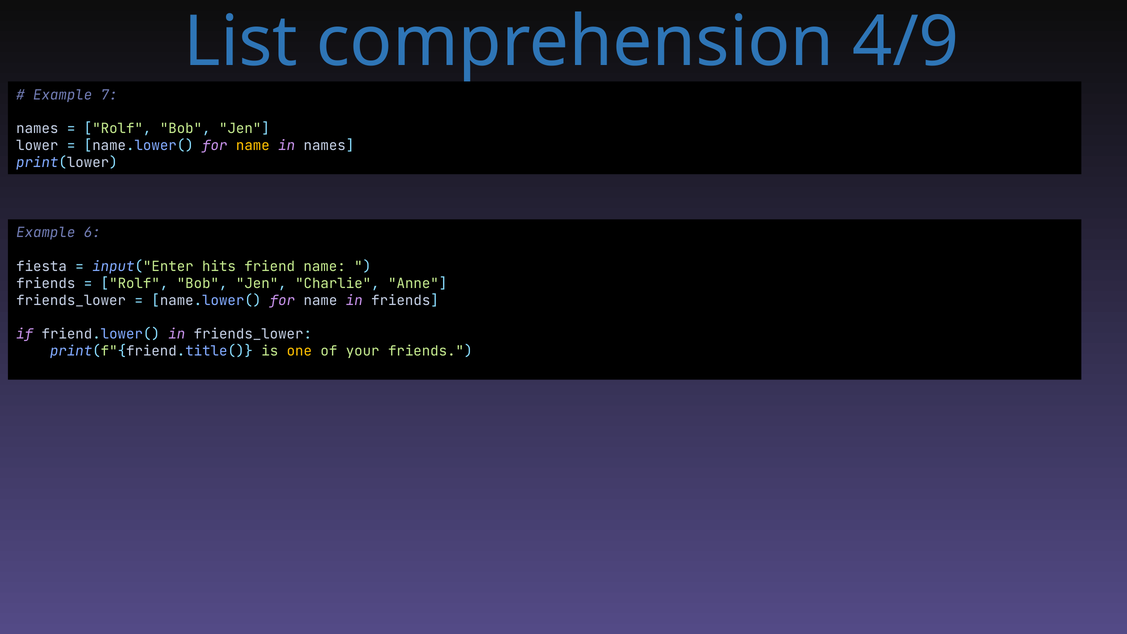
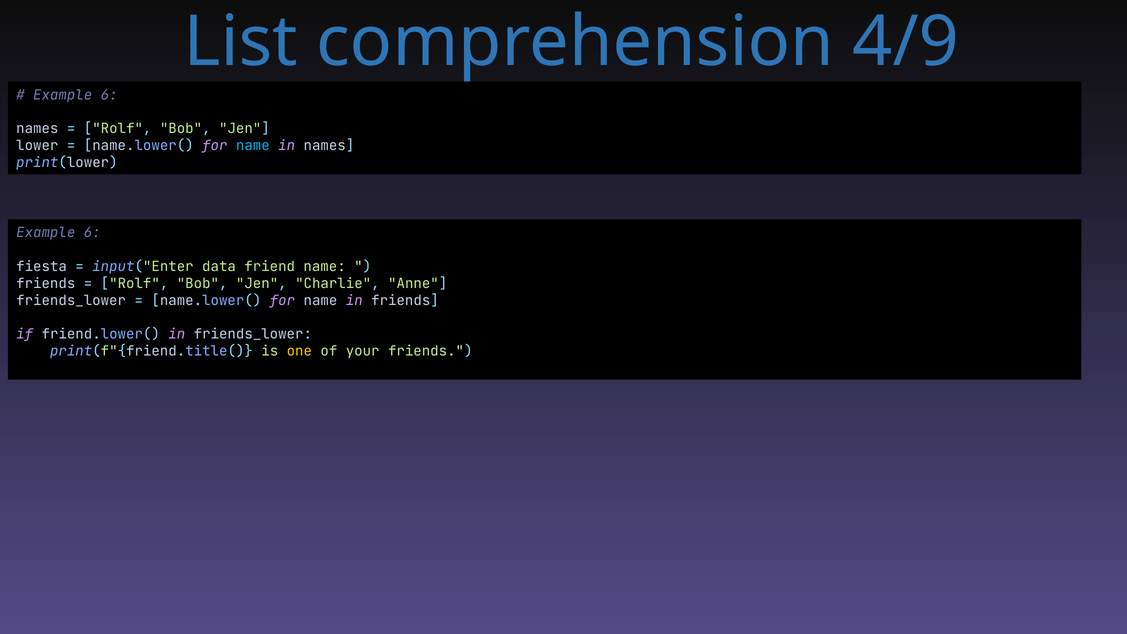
7: 7 -> 6 (109, 95)
name colour: yellow -> light blue (253, 146)
hits: hits -> data (219, 267)
